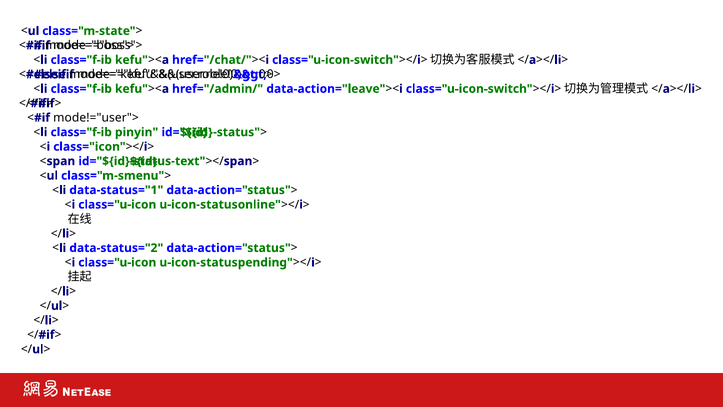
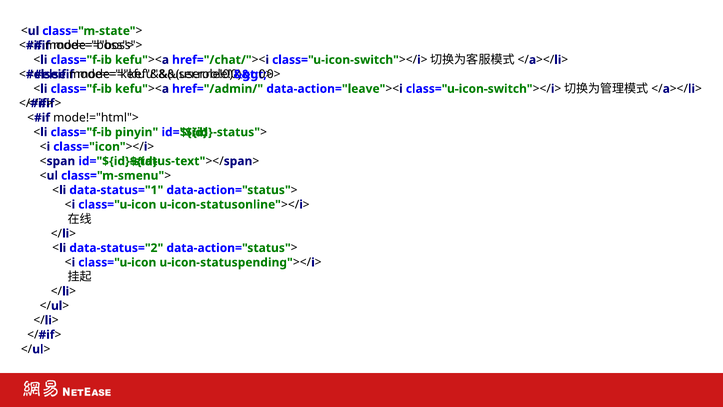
mode!="user">: mode!="user"> -> mode!="html"> (96, 118)
